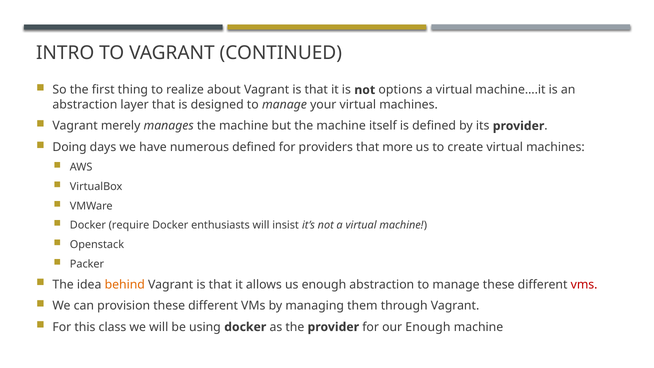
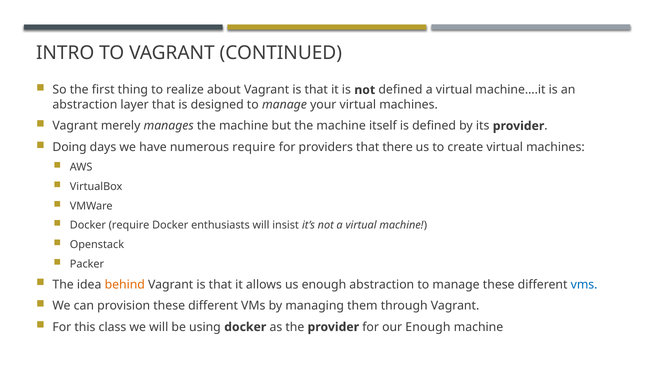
not options: options -> defined (400, 90)
numerous defined: defined -> require (254, 147)
more: more -> there (398, 147)
vms colour: red -> blue (584, 284)
